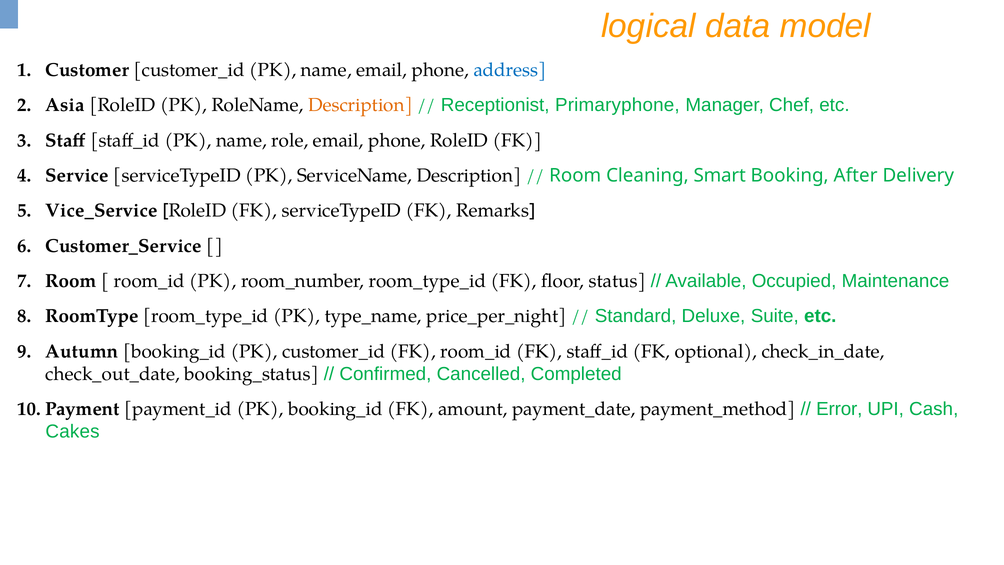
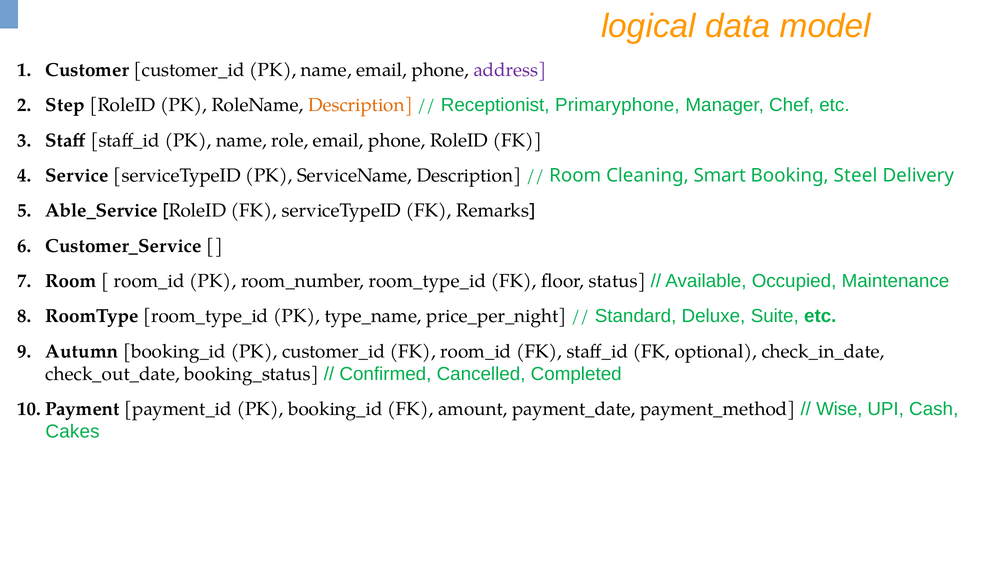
address colour: blue -> purple (510, 70)
Asia: Asia -> Step (65, 105)
After: After -> Steel (855, 175)
Vice_Service: Vice_Service -> Able_Service (102, 211)
Error: Error -> Wise (839, 409)
